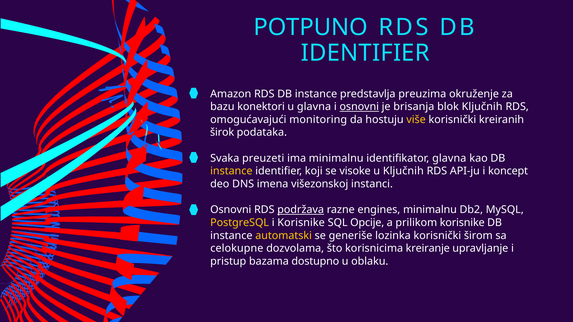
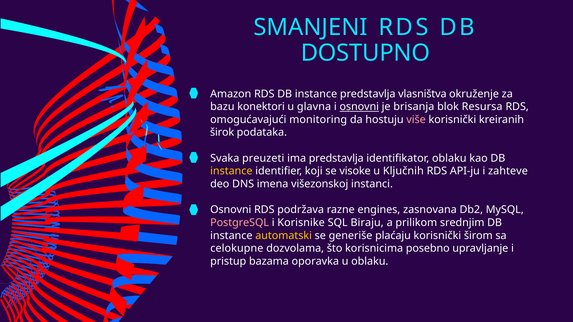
POTPUNO: POTPUNO -> SMANJENI (311, 27)
IDENTIFIER: IDENTIFIER -> DOSTUPNO (365, 53)
preuzima: preuzima -> vlasništva (422, 94)
blok Ključnih: Ključnih -> Resursa (482, 107)
više colour: yellow -> pink (416, 120)
ima minimalnu: minimalnu -> predstavlja (336, 158)
identifikator glavna: glavna -> oblaku (449, 158)
koncept: koncept -> zahteve (508, 171)
podržava underline: present -> none (301, 210)
engines minimalnu: minimalnu -> zasnovana (430, 210)
PostgreSQL colour: yellow -> pink (240, 223)
Opcije: Opcije -> Biraju (367, 223)
prilikom korisnike: korisnike -> srednjim (462, 223)
lozinka: lozinka -> plaćaju (393, 236)
kreiranje: kreiranje -> posebno (428, 249)
dostupno: dostupno -> oporavka (315, 261)
